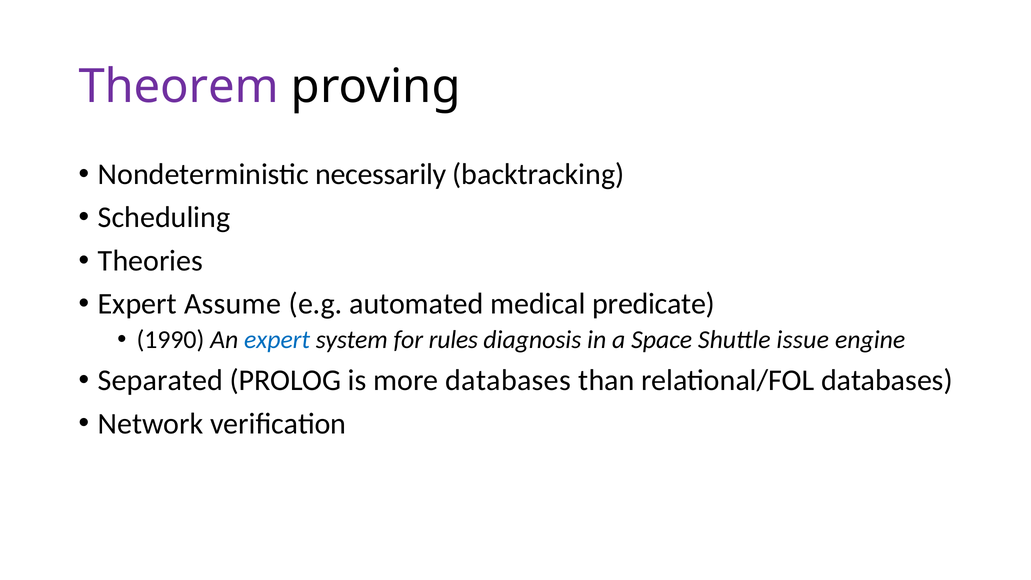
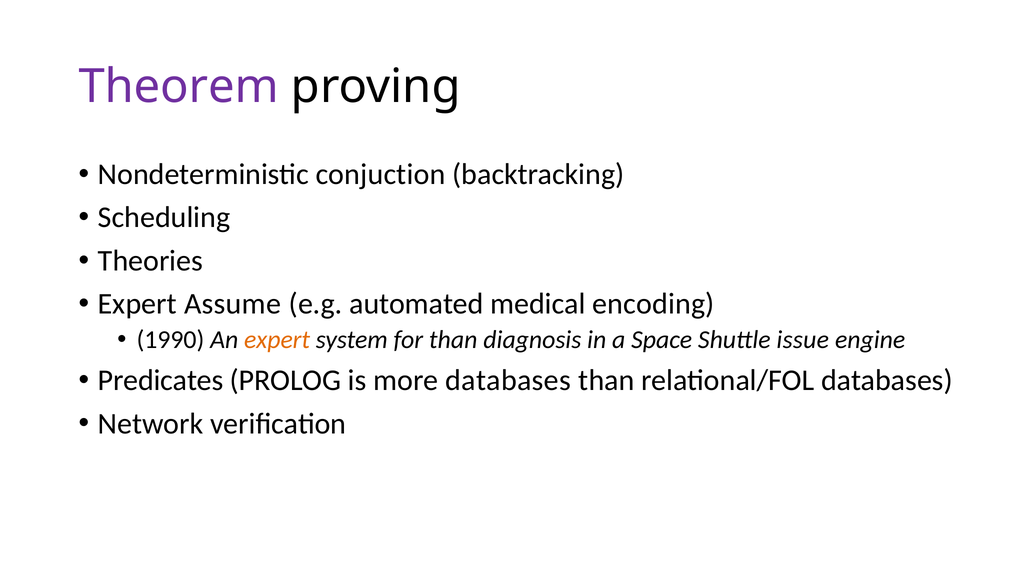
necessarily: necessarily -> conjuction (381, 174)
predicate: predicate -> encoding (653, 304)
expert colour: blue -> orange (277, 340)
for rules: rules -> than (453, 340)
Separated: Separated -> Predicates (161, 380)
